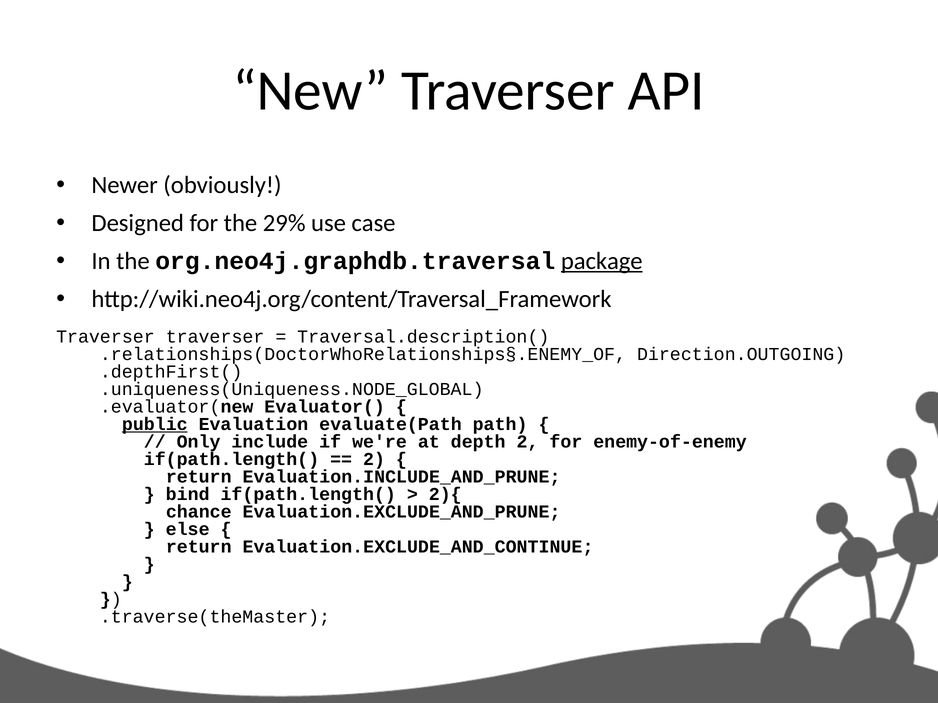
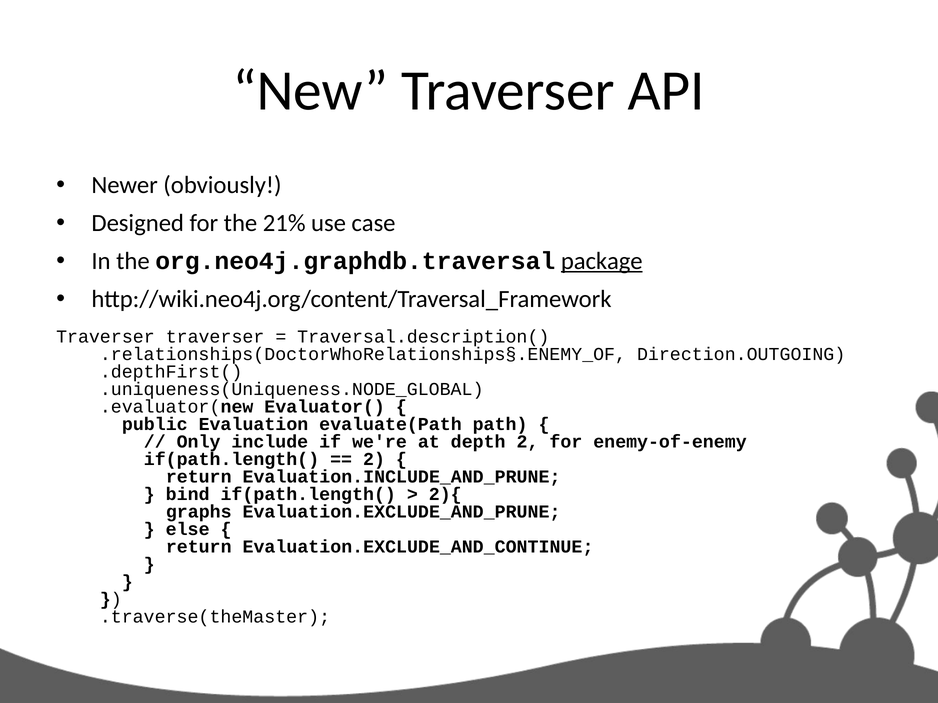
29%: 29% -> 21% (284, 223)
public underline: present -> none (155, 425)
chance: chance -> graphs (199, 512)
